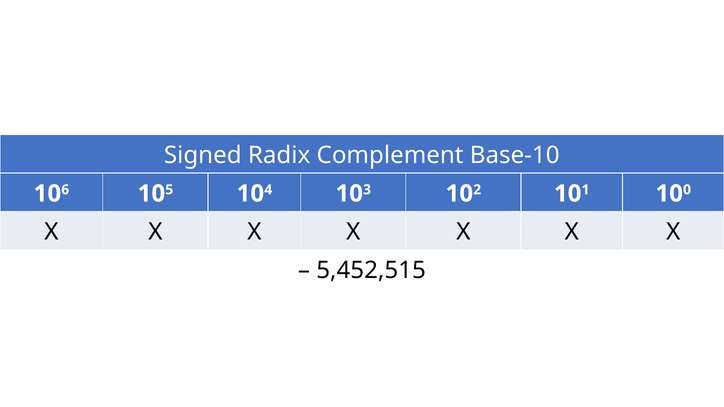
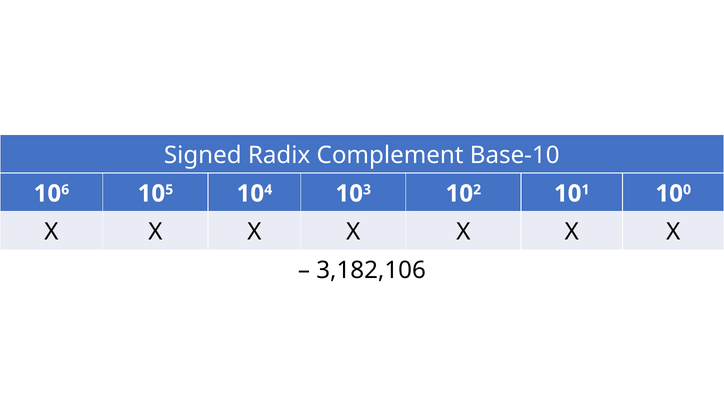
5,452,515: 5,452,515 -> 3,182,106 (371, 270)
